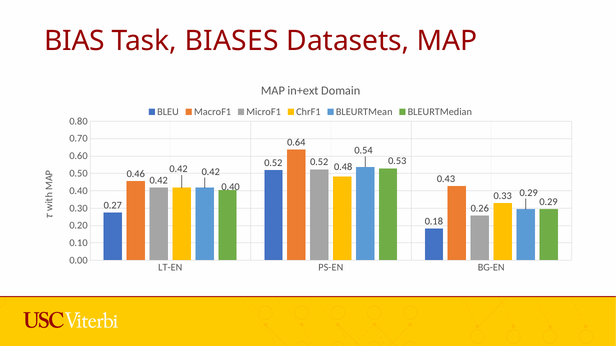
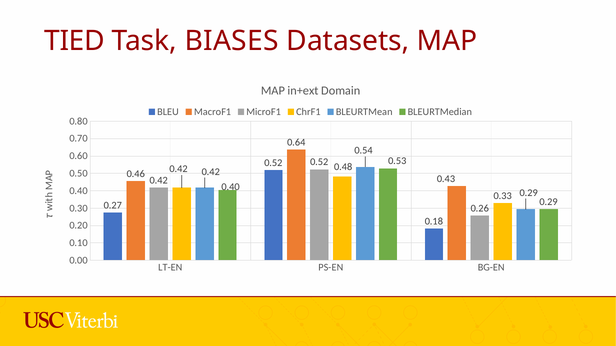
BIAS: BIAS -> TIED (75, 41)
